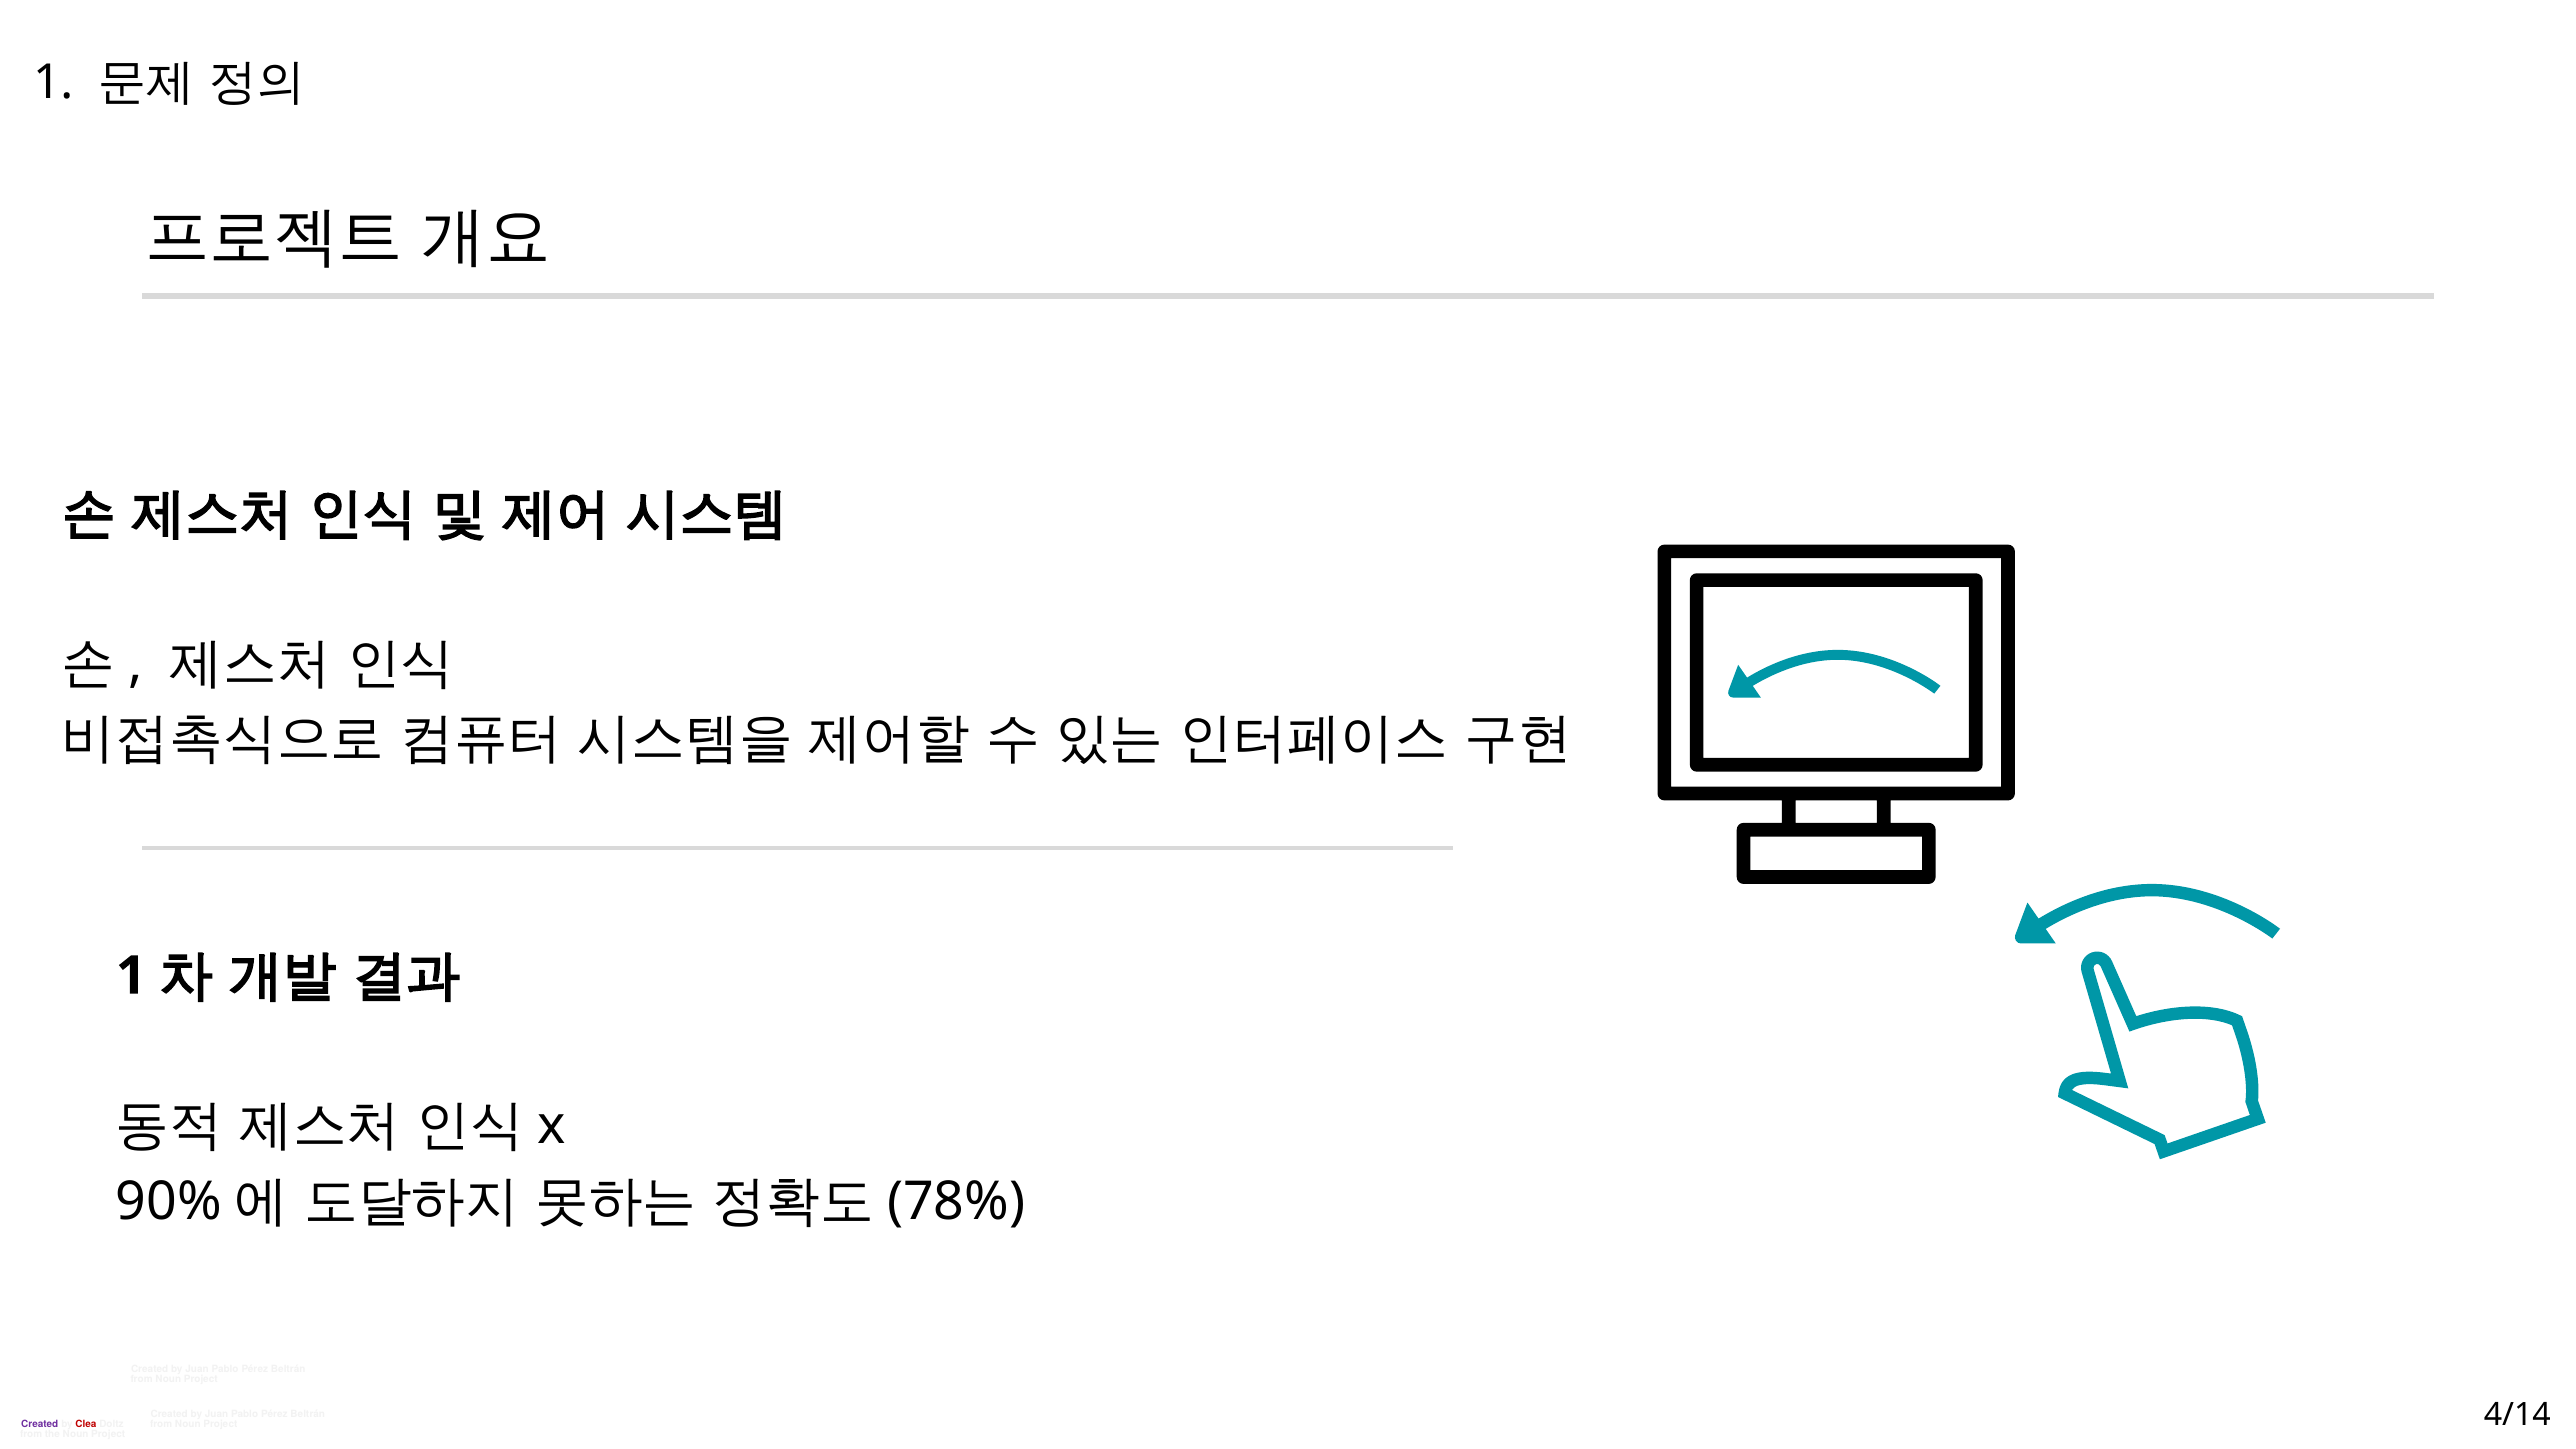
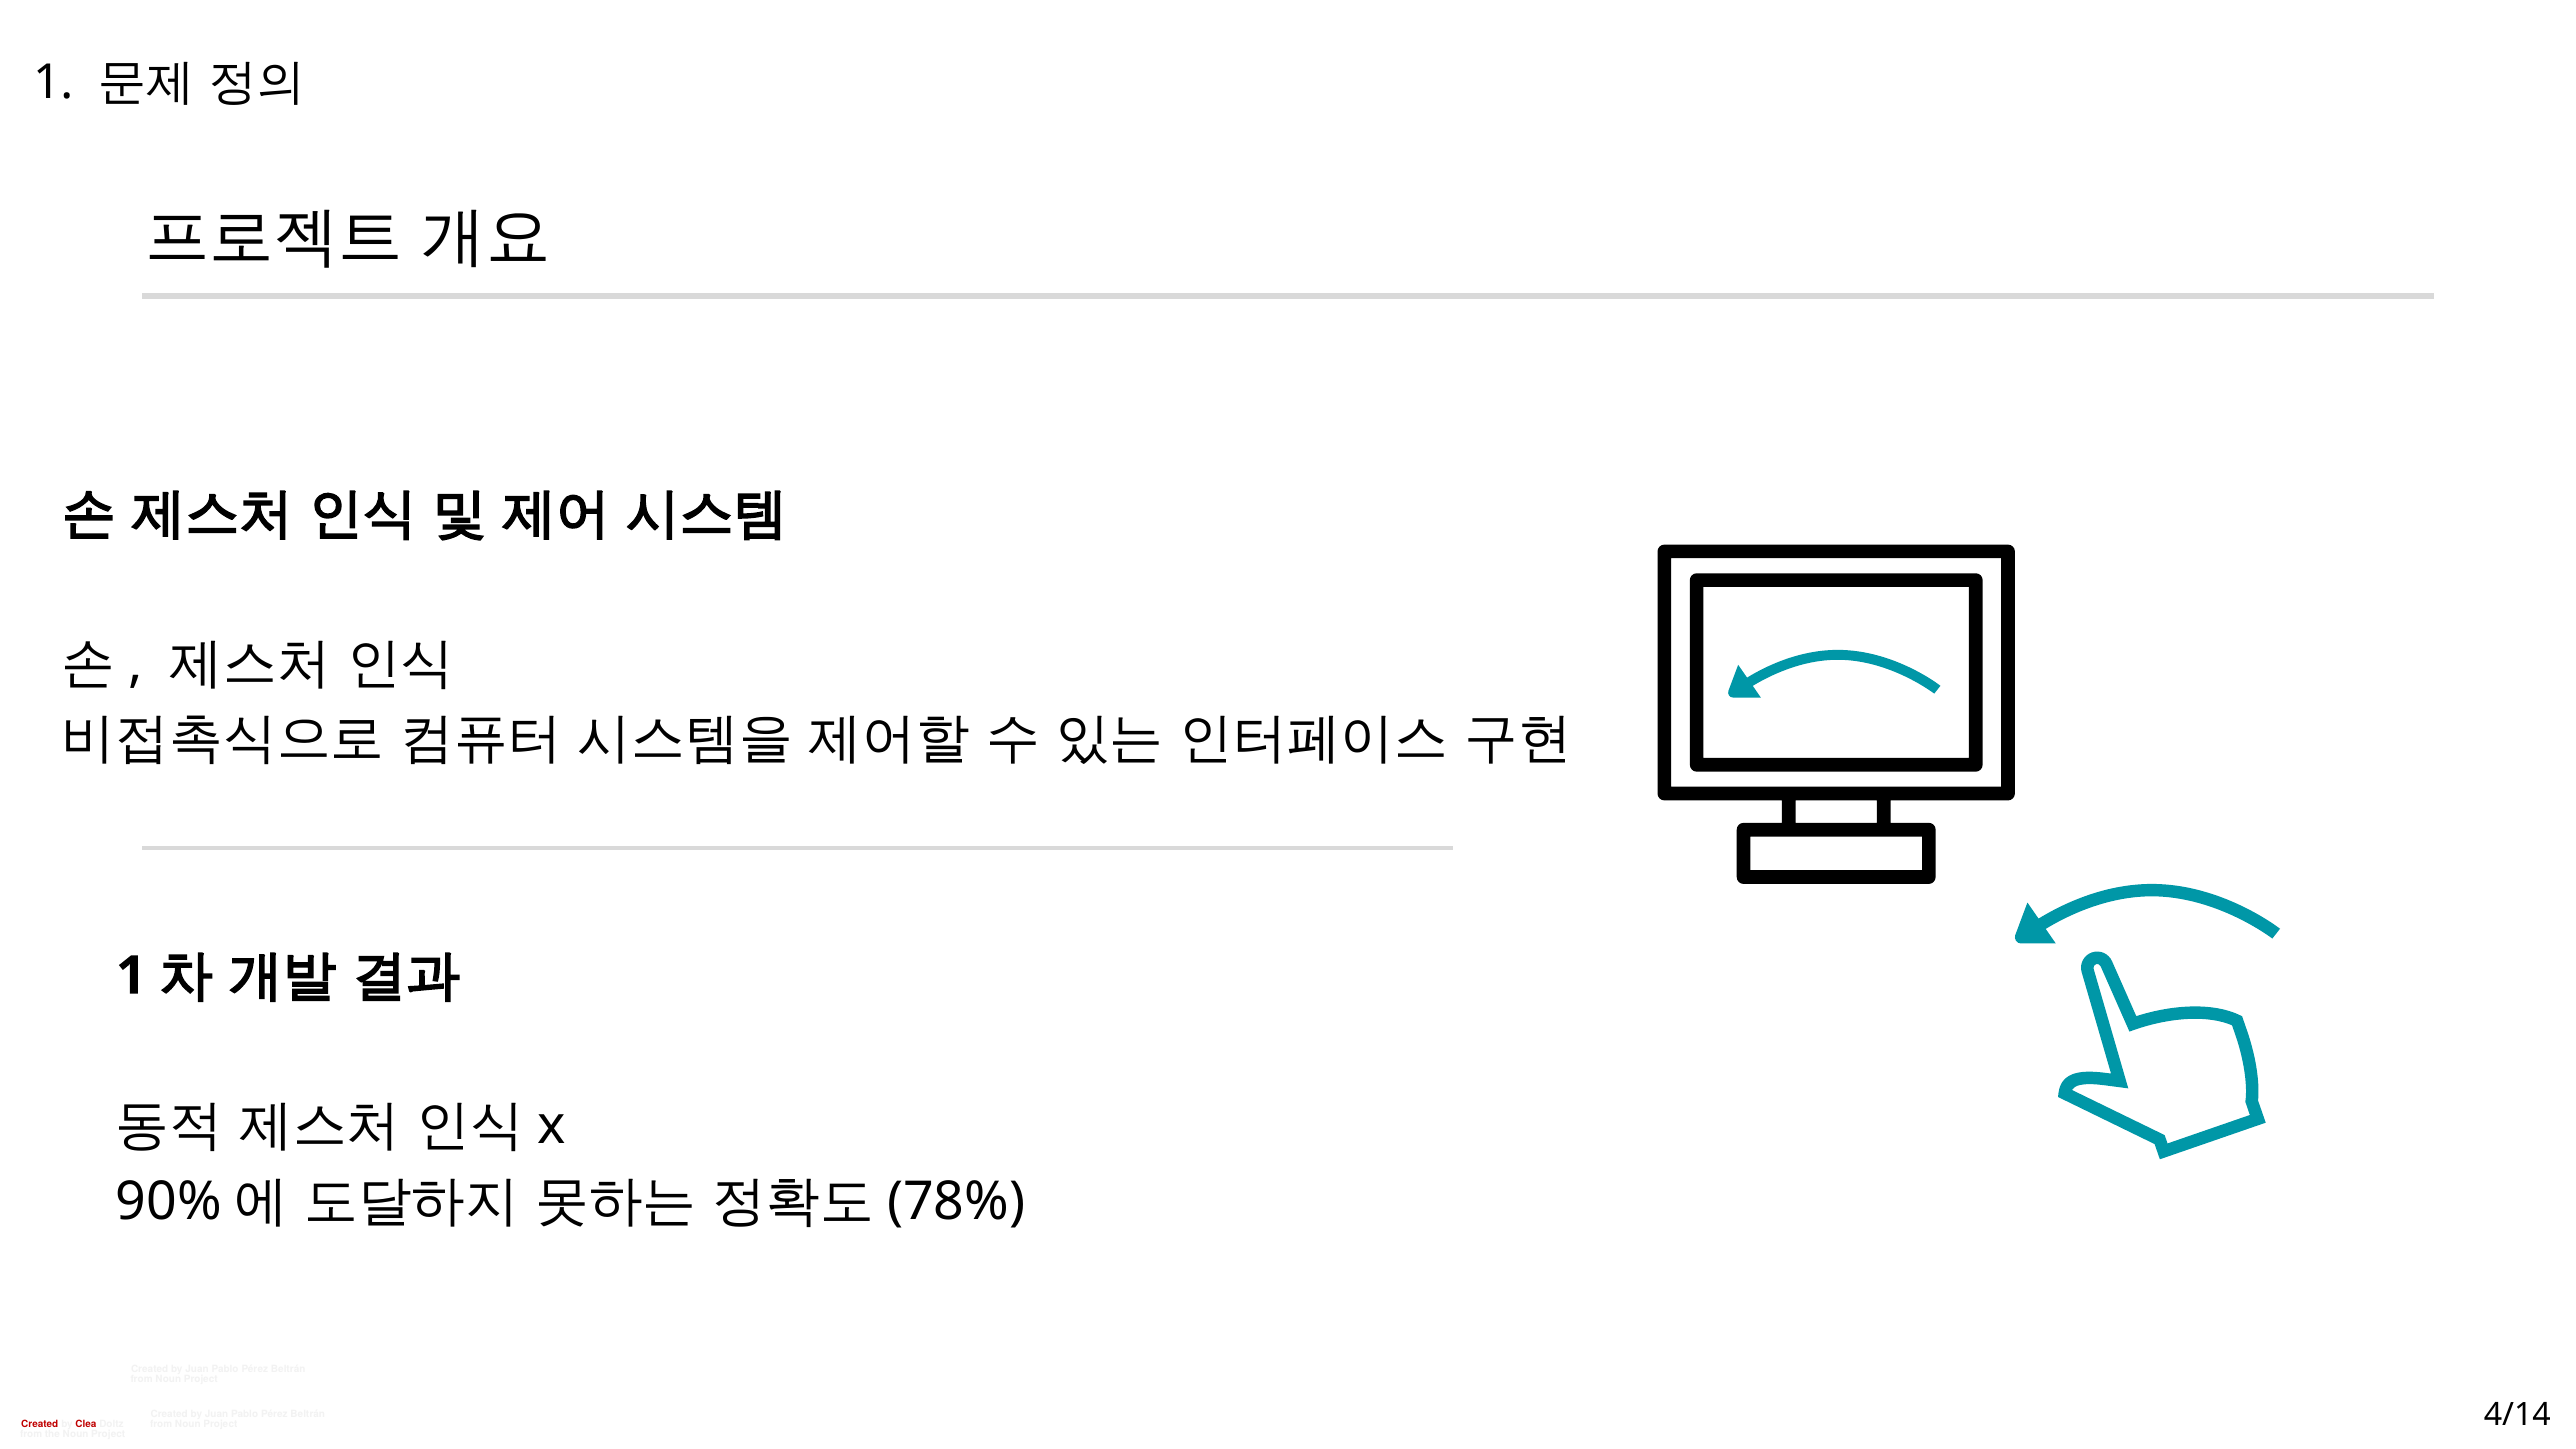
Created colour: purple -> red (40, 1424)
